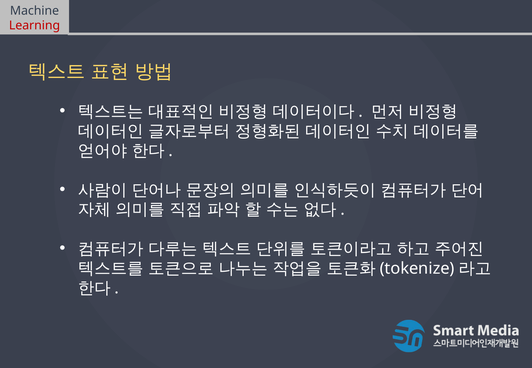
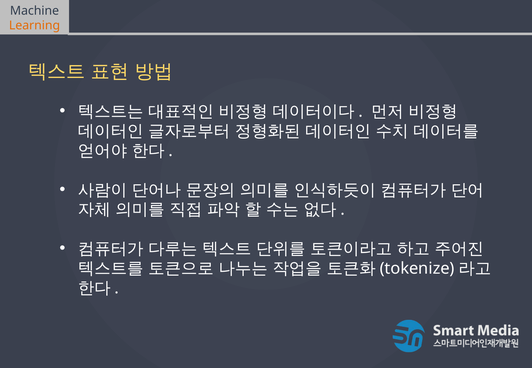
Learning colour: red -> orange (35, 25)
